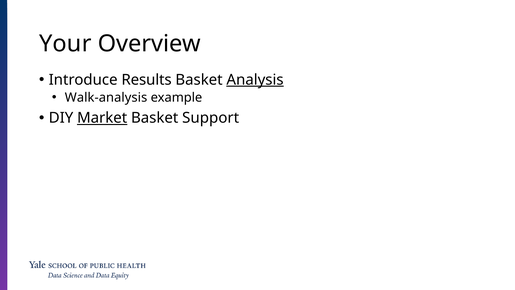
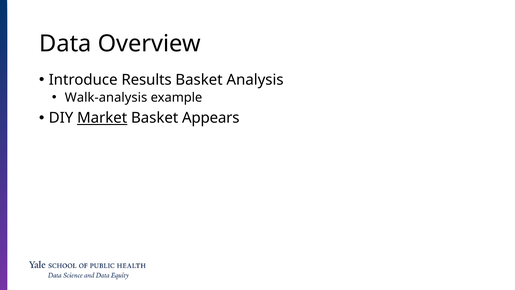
Your: Your -> Data (65, 44)
Analysis underline: present -> none (255, 80)
Support: Support -> Appears (211, 118)
